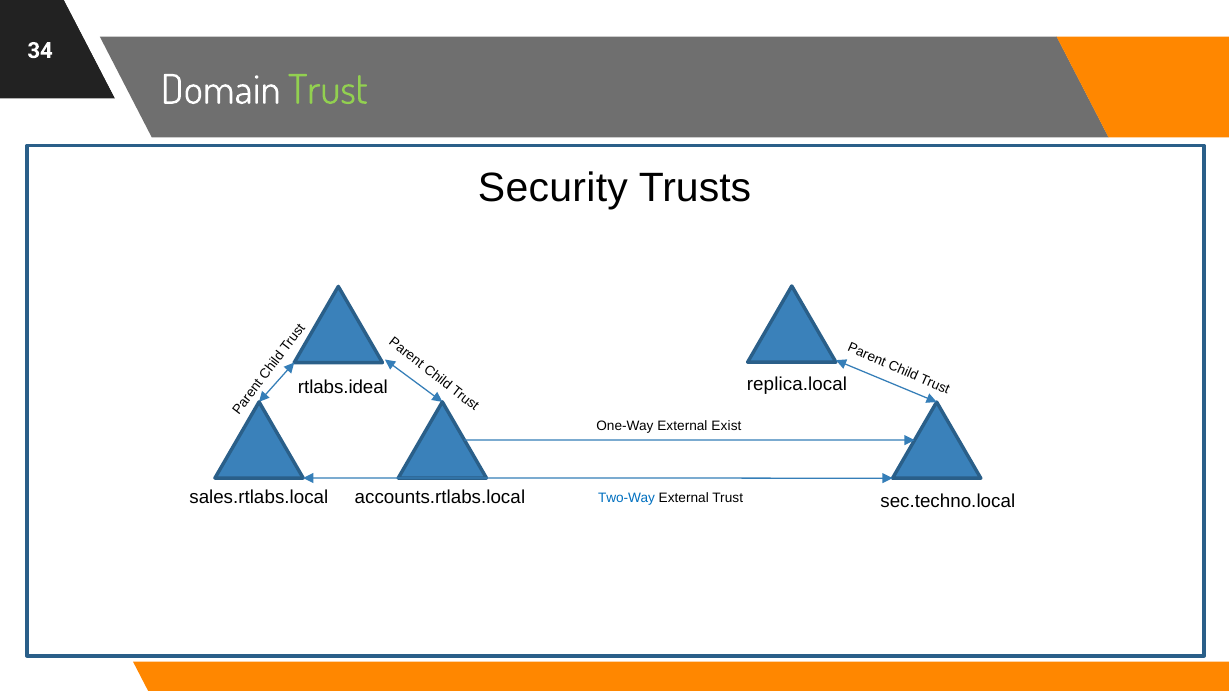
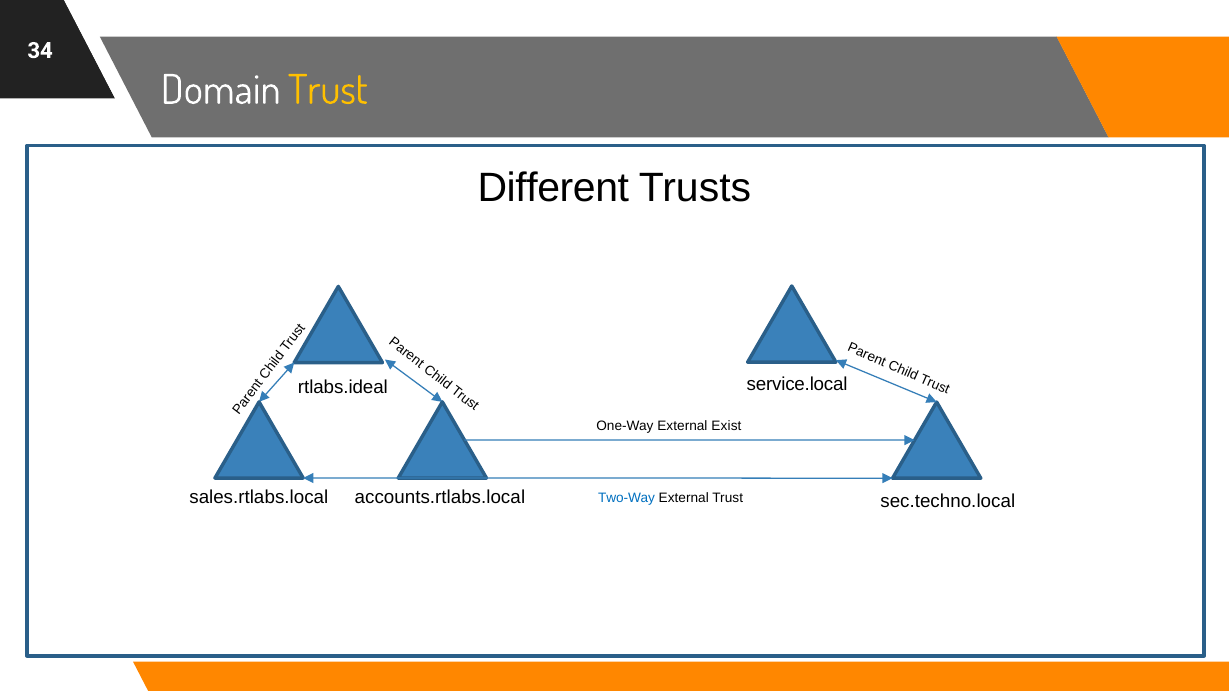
Trust colour: light green -> yellow (328, 90)
Security: Security -> Different (553, 188)
replica.local: replica.local -> service.local (797, 384)
